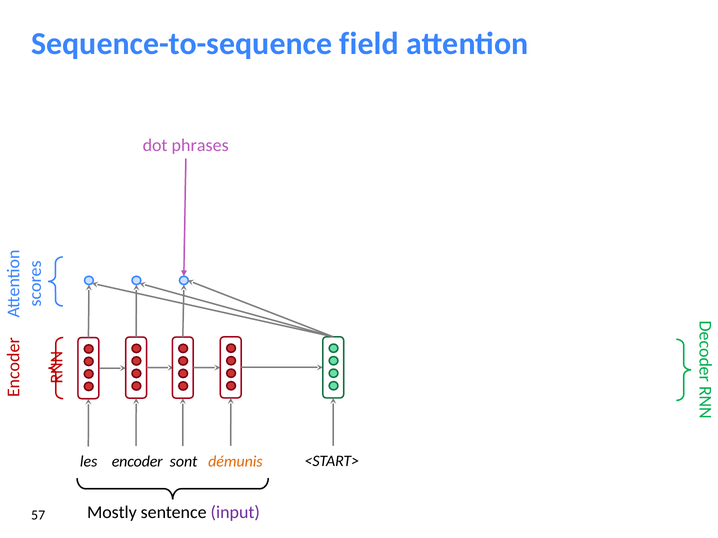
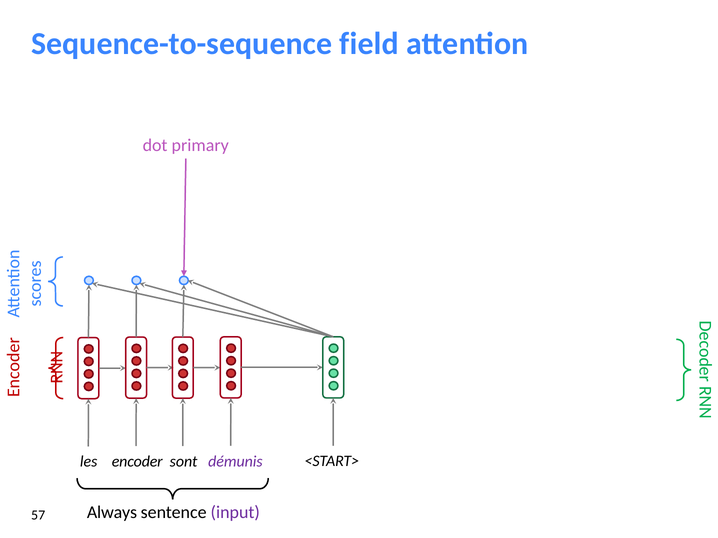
phrases: phrases -> primary (200, 145)
démunis colour: orange -> purple (235, 462)
Mostly: Mostly -> Always (112, 513)
